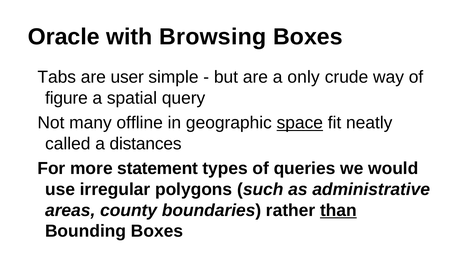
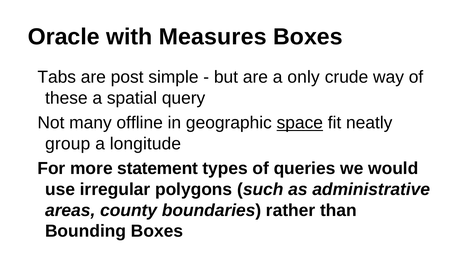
Browsing: Browsing -> Measures (213, 37)
user: user -> post (127, 77)
figure: figure -> these (66, 98)
called: called -> group (68, 143)
distances: distances -> longitude (145, 143)
than underline: present -> none (338, 210)
